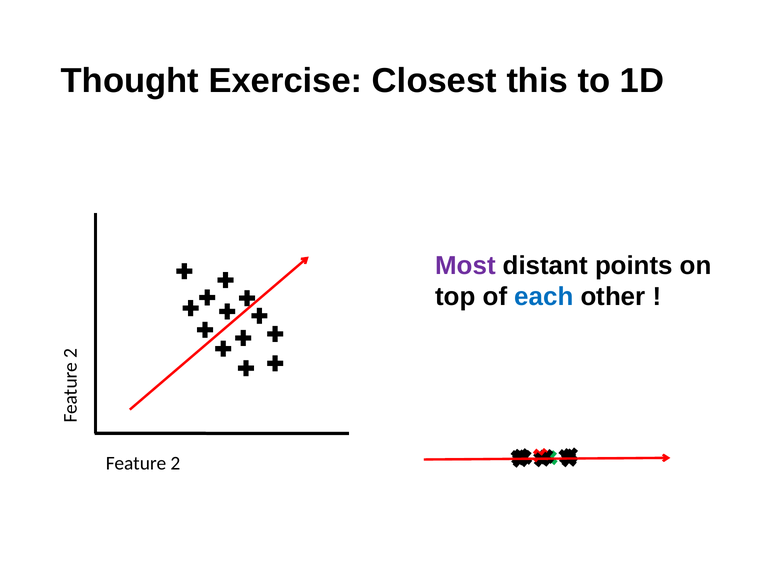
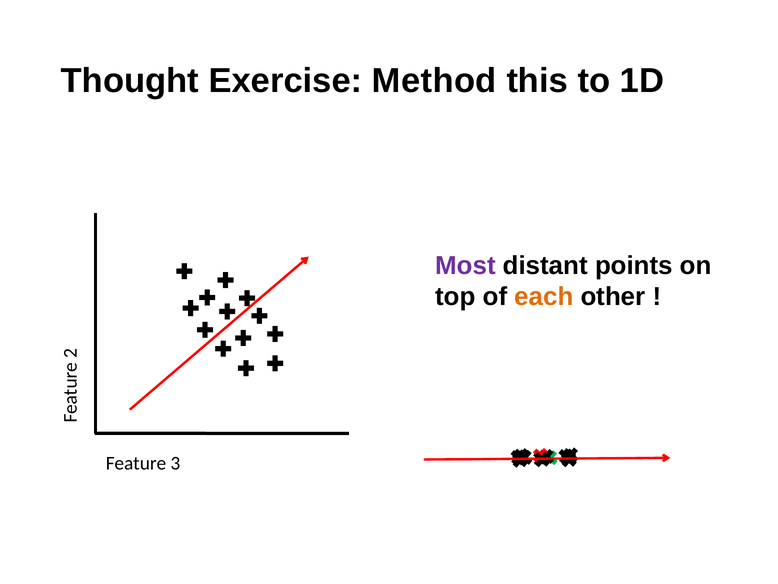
Closest: Closest -> Method (434, 81)
each colour: blue -> orange (544, 296)
Feature 2: 2 -> 3 (175, 463)
